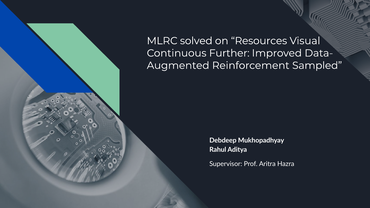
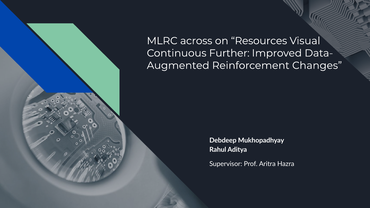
solved: solved -> across (196, 41)
Sampled: Sampled -> Changes (317, 66)
